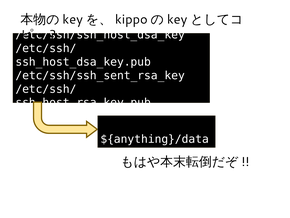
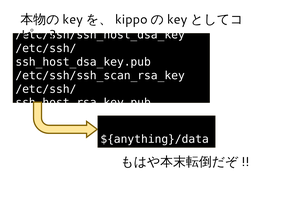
/etc/ssh/ssh_sent_rsa_key: /etc/ssh/ssh_sent_rsa_key -> /etc/ssh/ssh_scan_rsa_key (100, 75)
